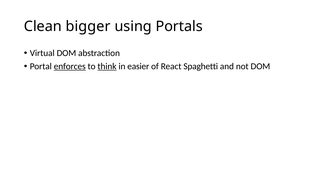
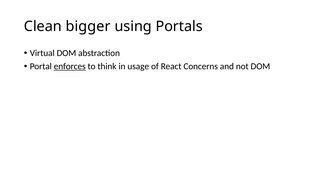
think underline: present -> none (107, 66)
easier: easier -> usage (138, 66)
Spaghetti: Spaghetti -> Concerns (201, 66)
